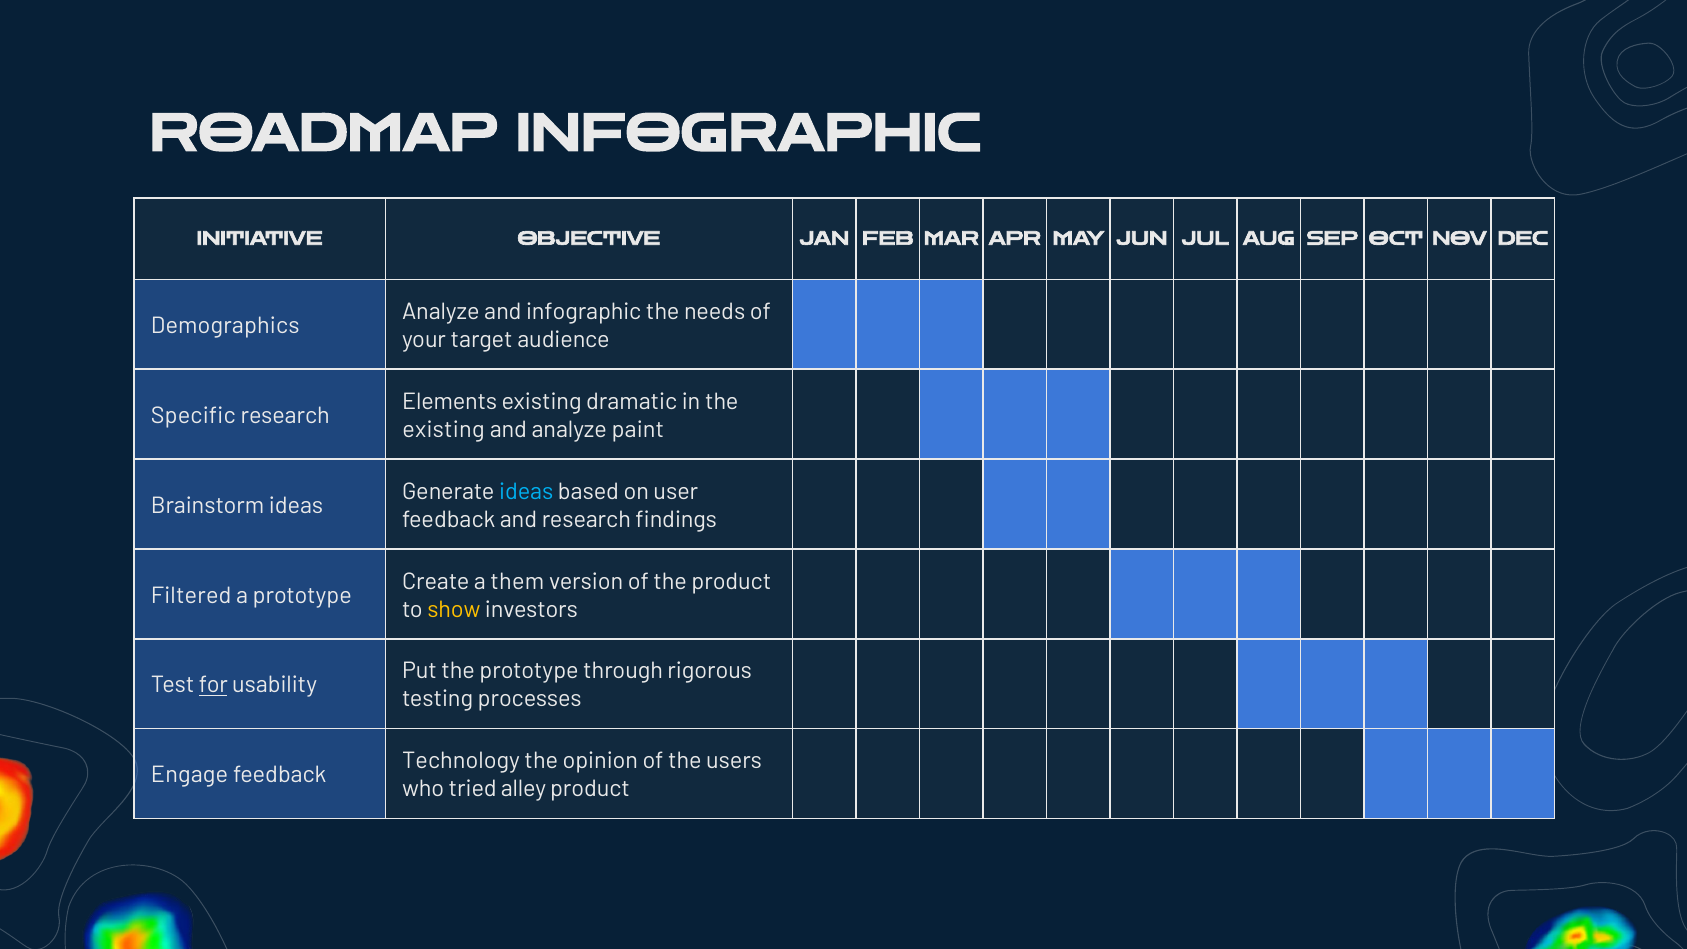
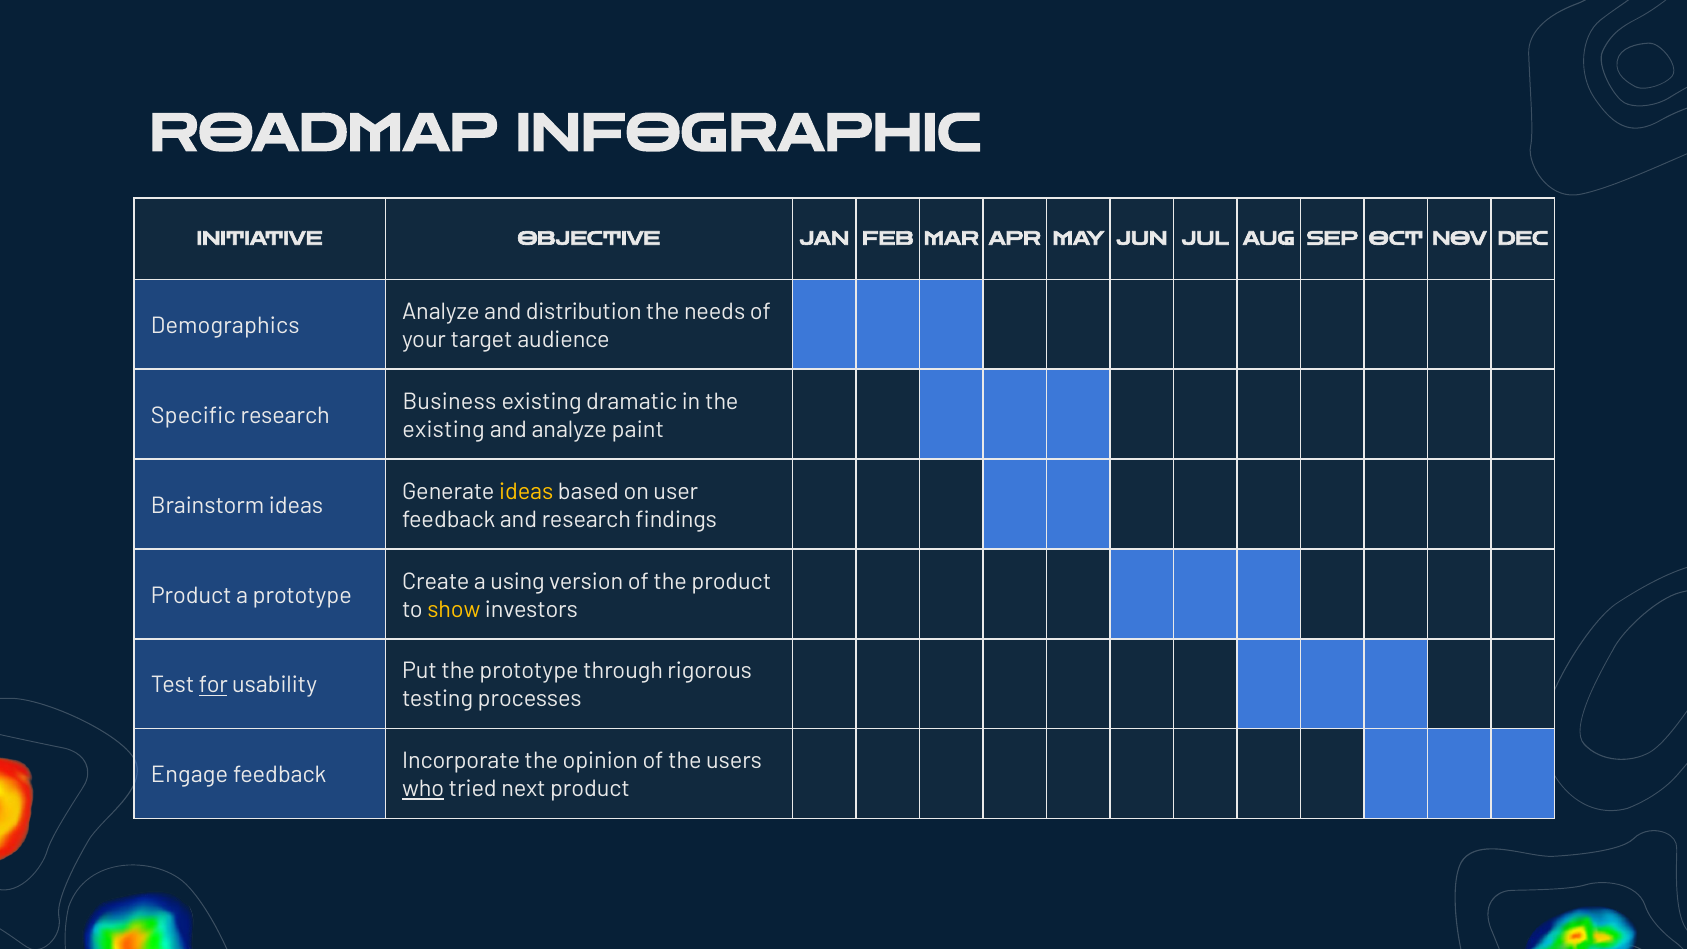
and infographic: infographic -> distribution (584, 312)
Elements: Elements -> Business (449, 402)
ideas colour: light blue -> yellow (526, 491)
them: them -> using (518, 581)
Filtered: Filtered -> Product (191, 595)
Technology: Technology -> Incorporate (461, 761)
who underline: none -> present (423, 789)
alley: alley -> next (524, 789)
